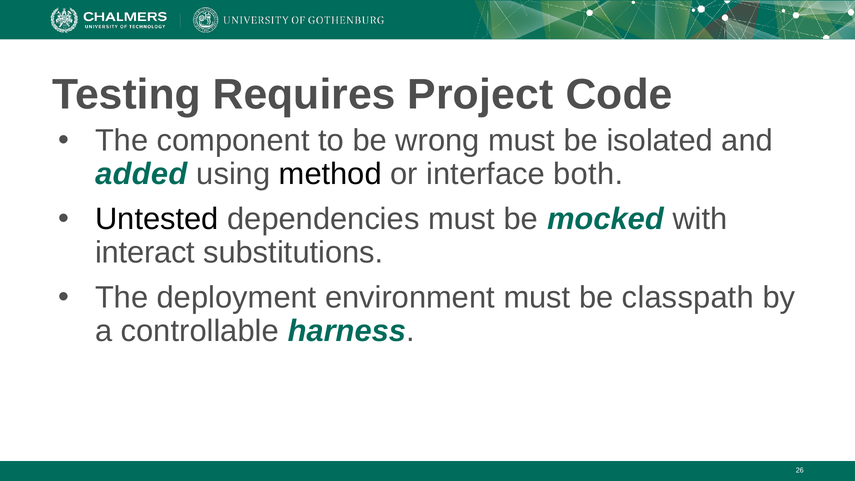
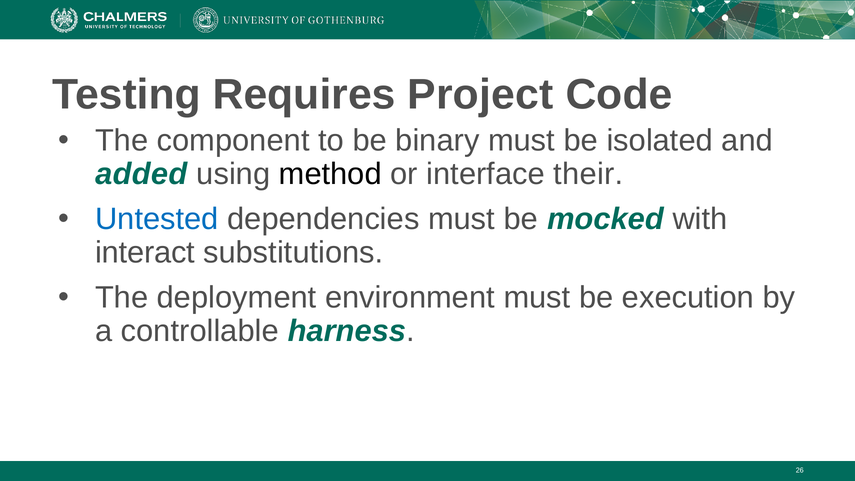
wrong: wrong -> binary (437, 141)
both: both -> their (588, 174)
Untested colour: black -> blue (157, 219)
classpath: classpath -> execution (688, 298)
